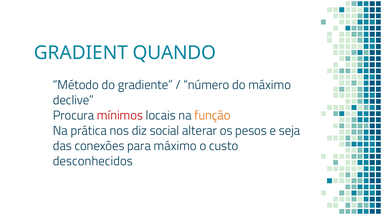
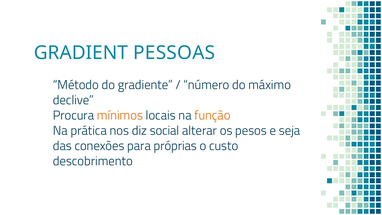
QUANDO: QUANDO -> PESSOAS (174, 53)
mínimos colour: red -> orange (120, 115)
para máximo: máximo -> próprias (175, 146)
desconhecidos: desconhecidos -> descobrimento (93, 161)
